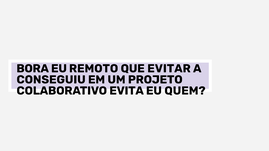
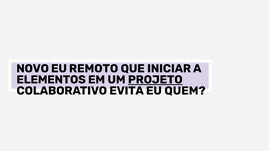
BORA: BORA -> NOVO (33, 69)
EVITAR: EVITAR -> INICIAR (169, 69)
CONSEGUIU: CONSEGUIU -> ELEMENTOS (51, 80)
PROJETO underline: none -> present (155, 80)
